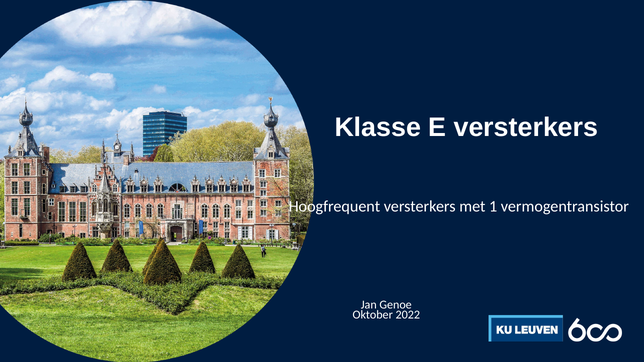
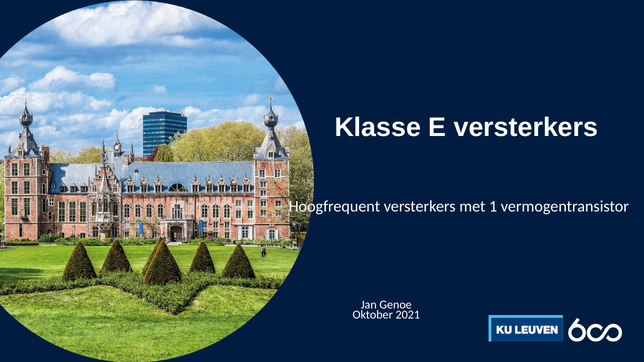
2022: 2022 -> 2021 (408, 315)
